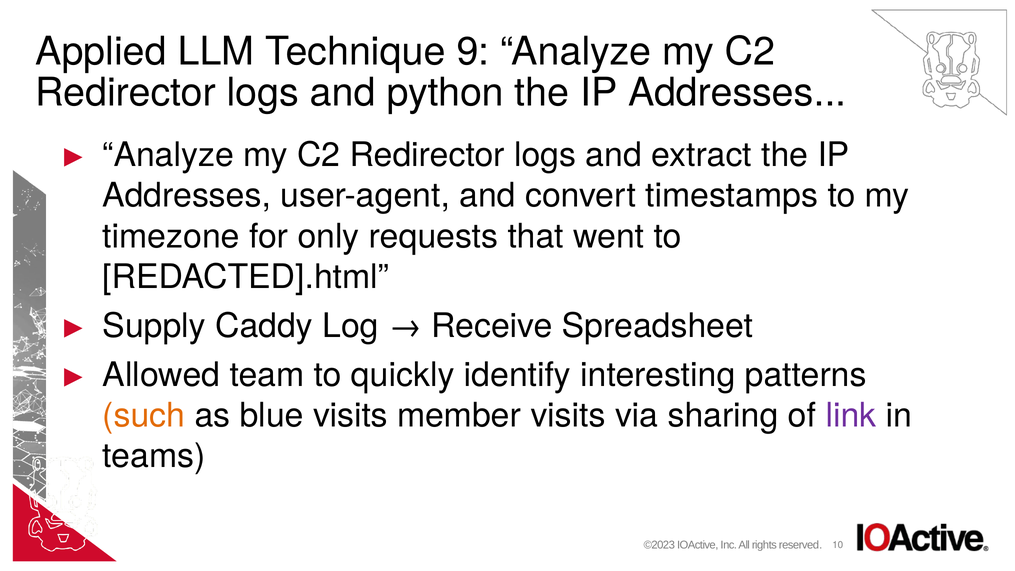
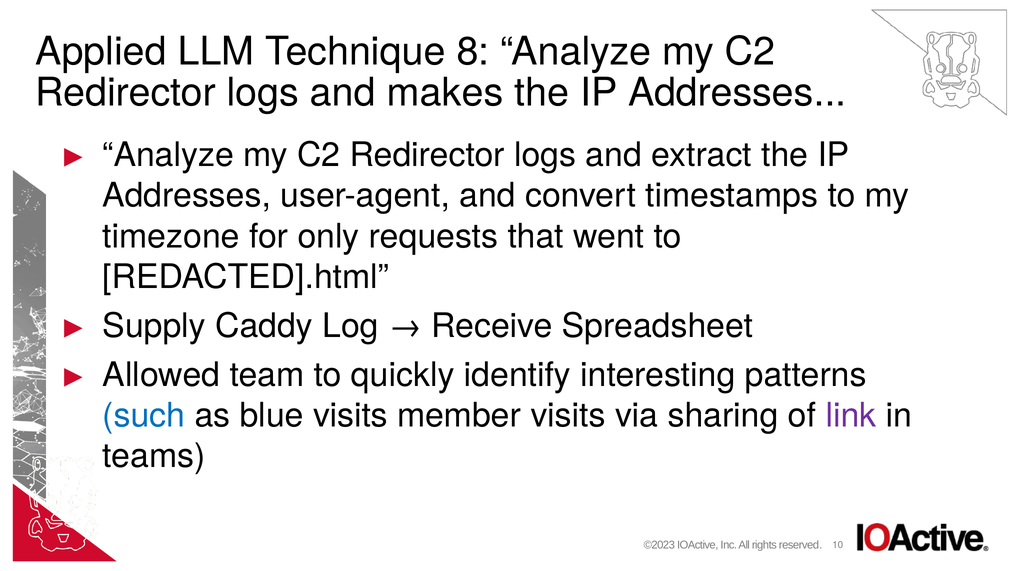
9: 9 -> 8 (473, 52)
python: python -> makes (445, 93)
such colour: orange -> blue (144, 416)
